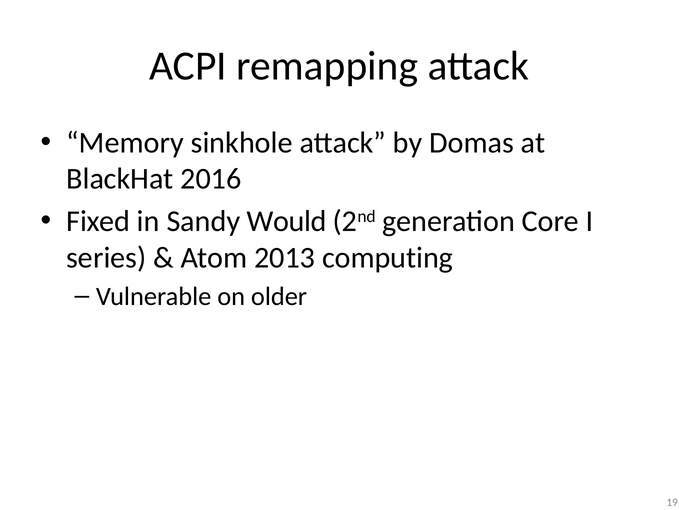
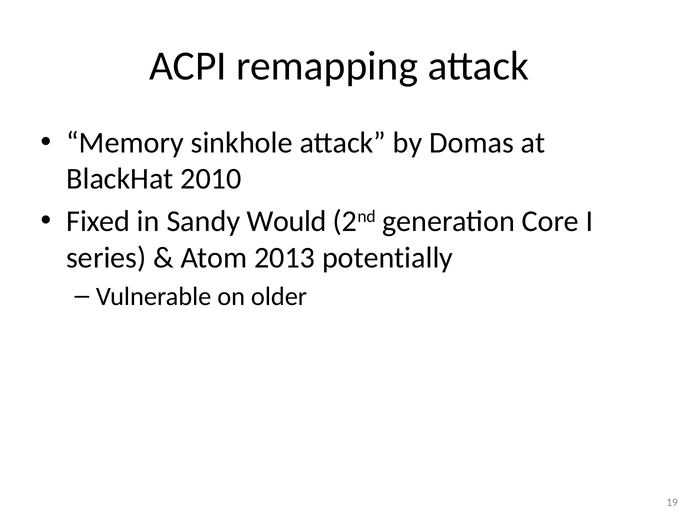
2016: 2016 -> 2010 (211, 179)
computing: computing -> potentially (388, 257)
